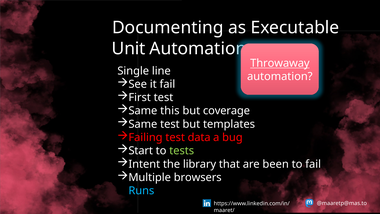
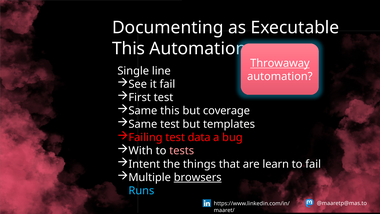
Unit: Unit -> This (129, 49)
Start: Start -> With (141, 151)
tests colour: light green -> pink (182, 151)
library: library -> things (199, 164)
been: been -> learn (276, 164)
browsers underline: none -> present (198, 177)
